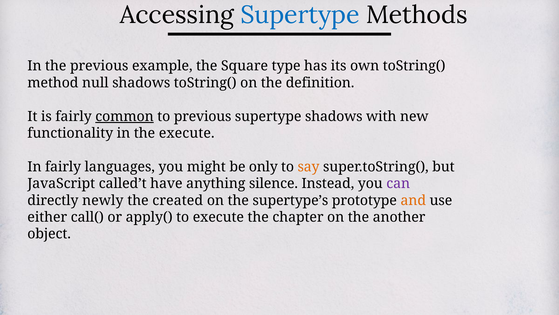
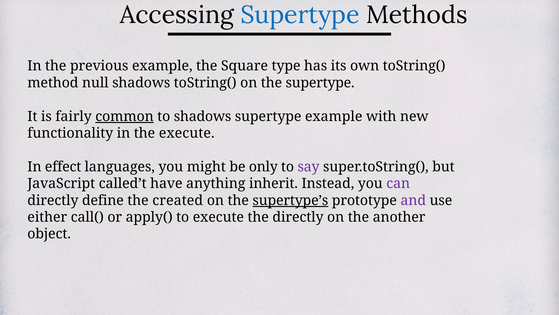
the definition: definition -> supertype (320, 83)
to previous: previous -> shadows (203, 116)
supertype shadows: shadows -> example (334, 116)
In fairly: fairly -> effect (63, 167)
say colour: orange -> purple (309, 167)
silence: silence -> inherit (273, 183)
newly: newly -> define (103, 200)
supertype’s underline: none -> present (290, 200)
and colour: orange -> purple (413, 200)
the chapter: chapter -> directly (298, 217)
